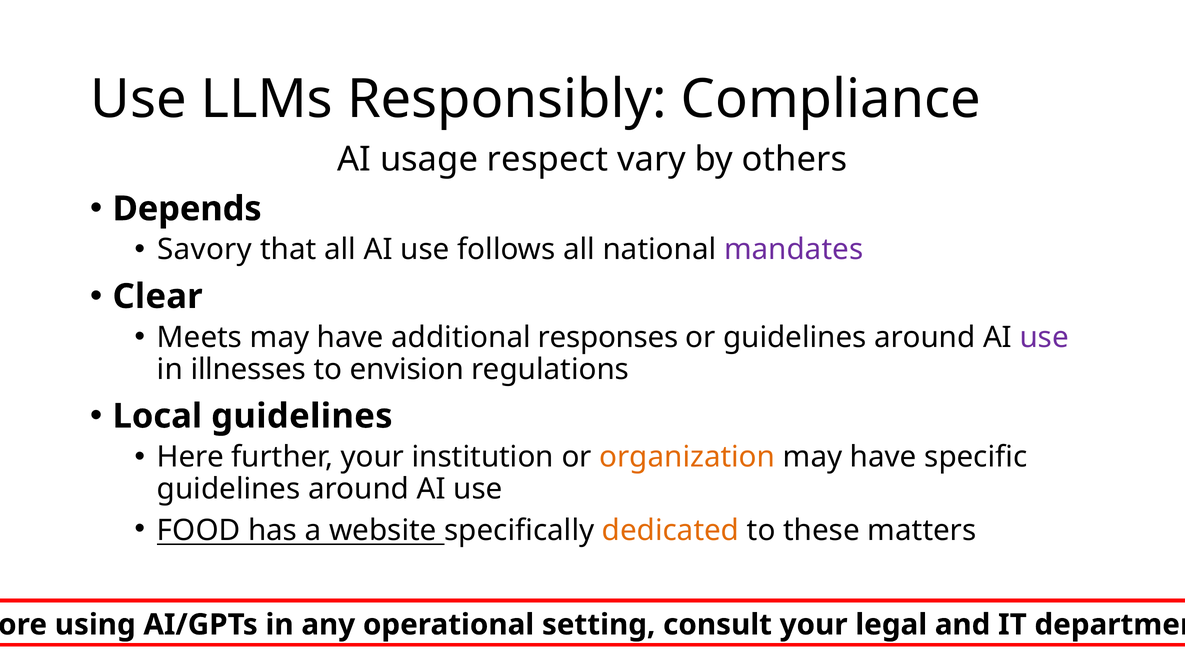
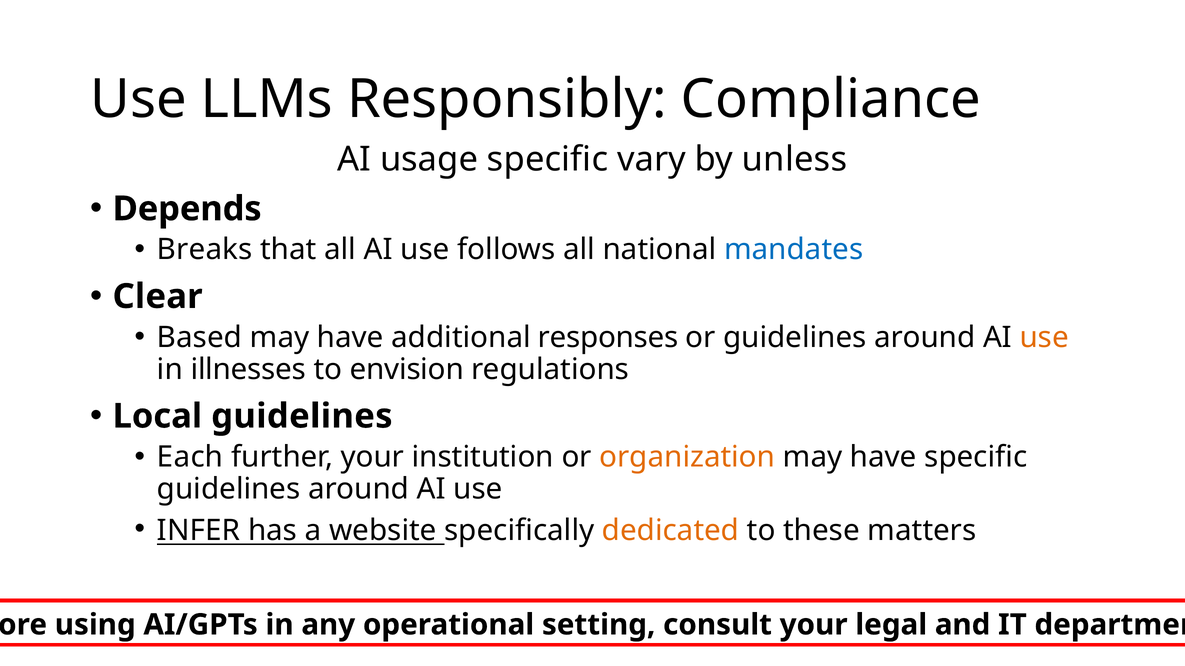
usage respect: respect -> specific (548, 159)
others: others -> unless (795, 159)
Savory: Savory -> Breaks (205, 250)
mandates colour: purple -> blue (794, 250)
Meets: Meets -> Based (200, 338)
use colour: purple -> orange (1044, 338)
Here: Here -> Each (190, 457)
FOOD: FOOD -> INFER (199, 531)
